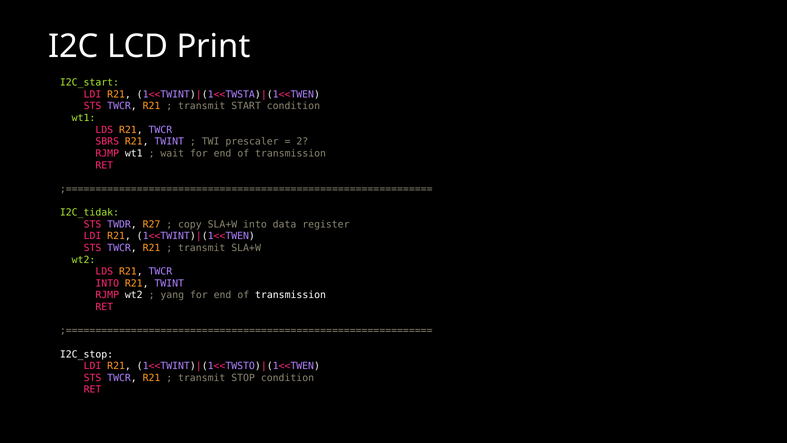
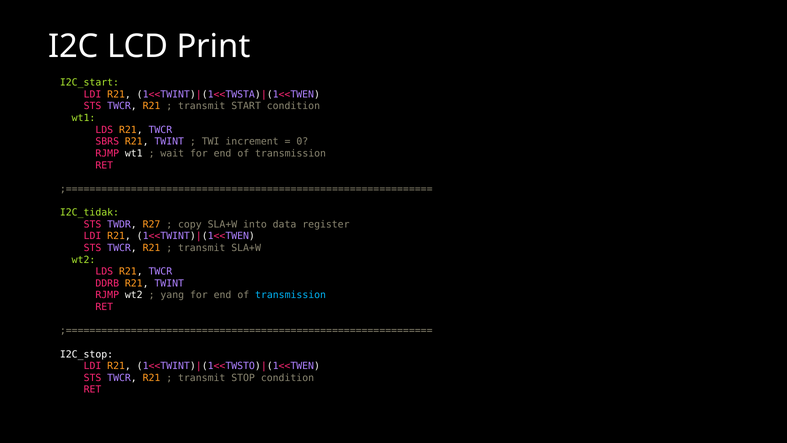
prescaler: prescaler -> increment (252, 142)
2: 2 -> 0 (302, 142)
INTO: INTO -> DDRB (107, 283)
transmission colour: white -> light blue (291, 295)
